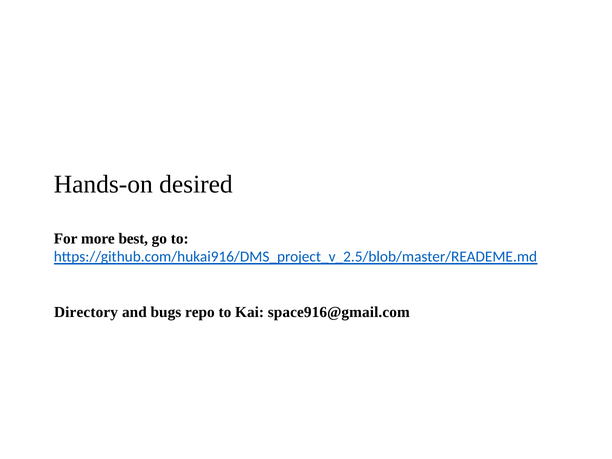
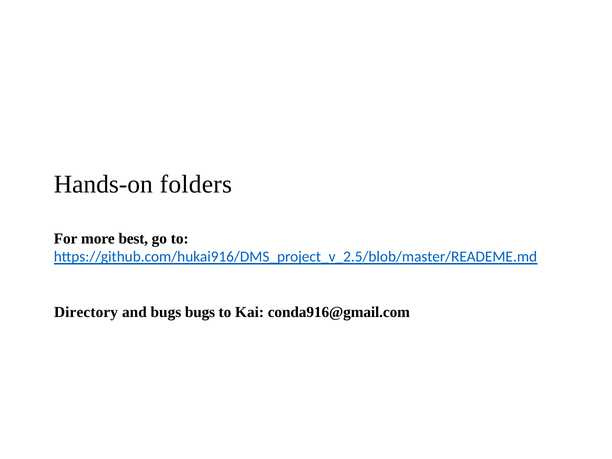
desired: desired -> folders (196, 184)
bugs repo: repo -> bugs (200, 312)
space916@gmail.com: space916@gmail.com -> conda916@gmail.com (339, 312)
